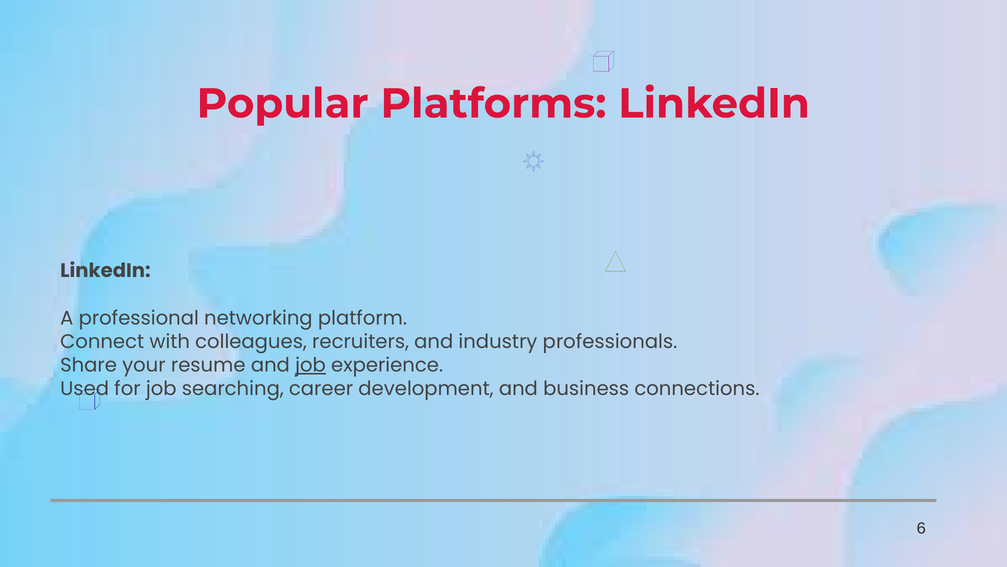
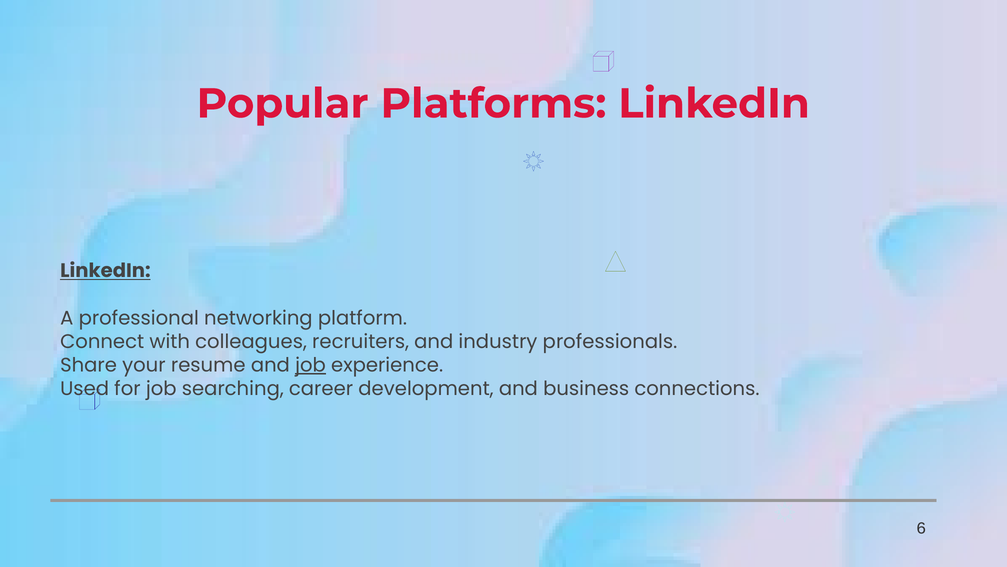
LinkedIn underline: none -> present (105, 271)
